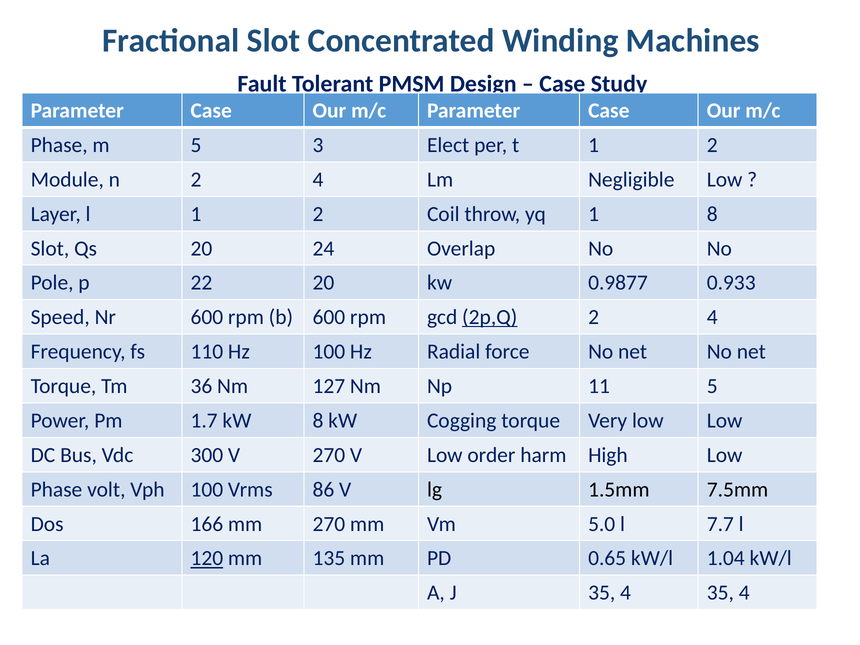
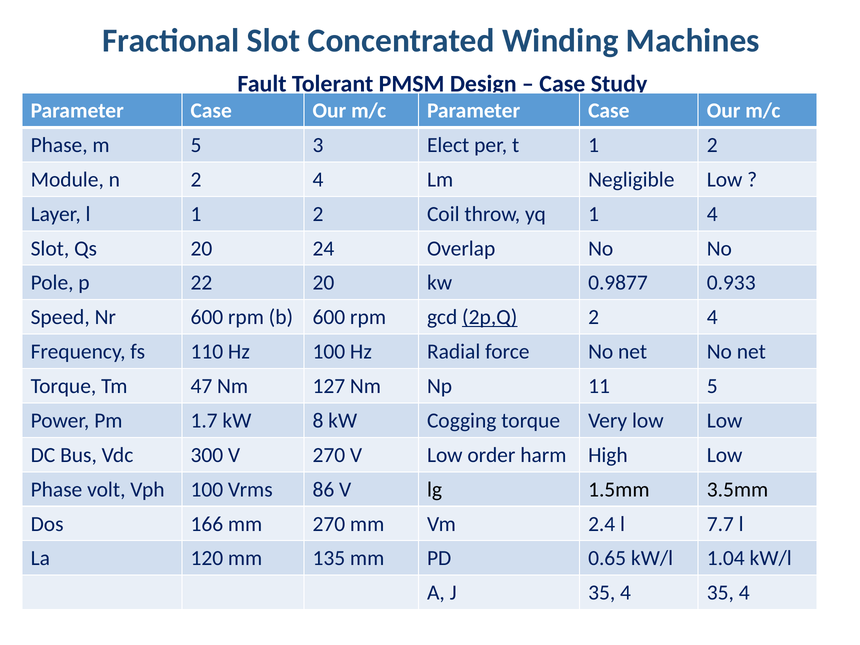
1 8: 8 -> 4 (712, 214)
36: 36 -> 47 (201, 386)
7.5mm: 7.5mm -> 3.5mm (738, 490)
5.0: 5.0 -> 2.4 (602, 524)
120 underline: present -> none (207, 558)
